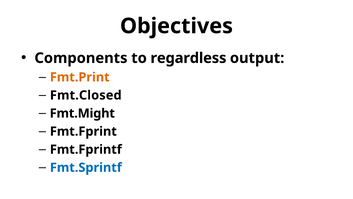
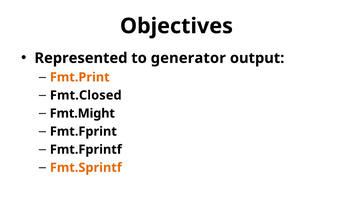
Components: Components -> Represented (81, 58)
regardless: regardless -> generator (188, 58)
Fmt.Sprintf colour: blue -> orange (86, 167)
